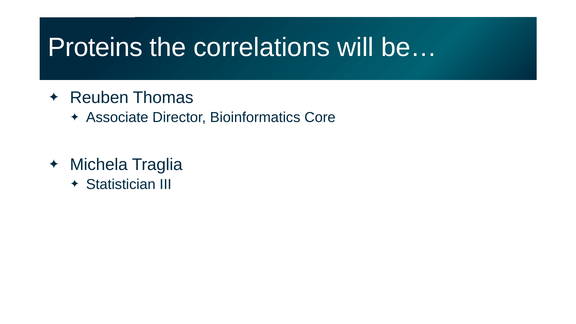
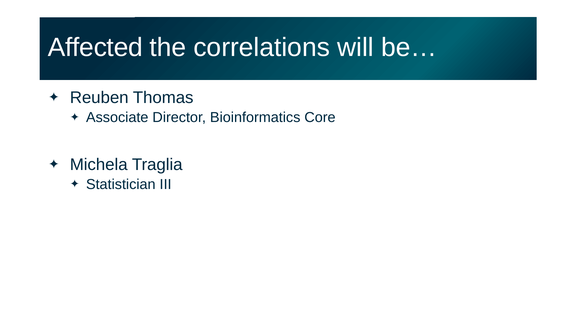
Proteins: Proteins -> Affected (95, 47)
